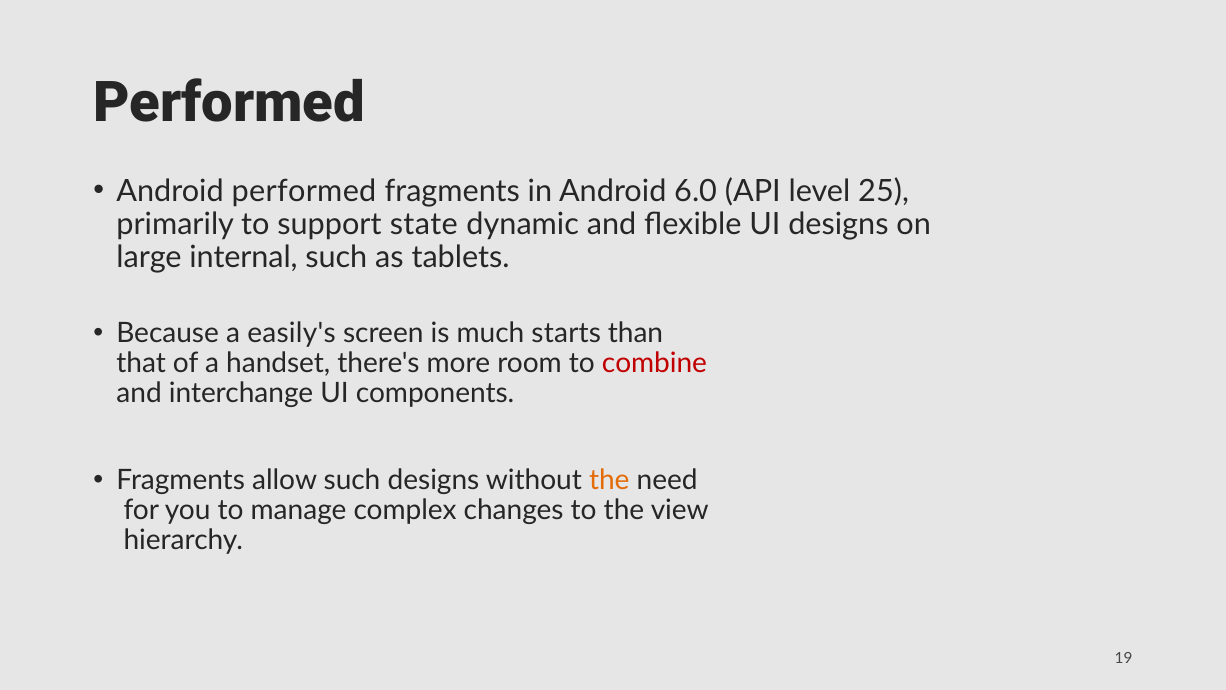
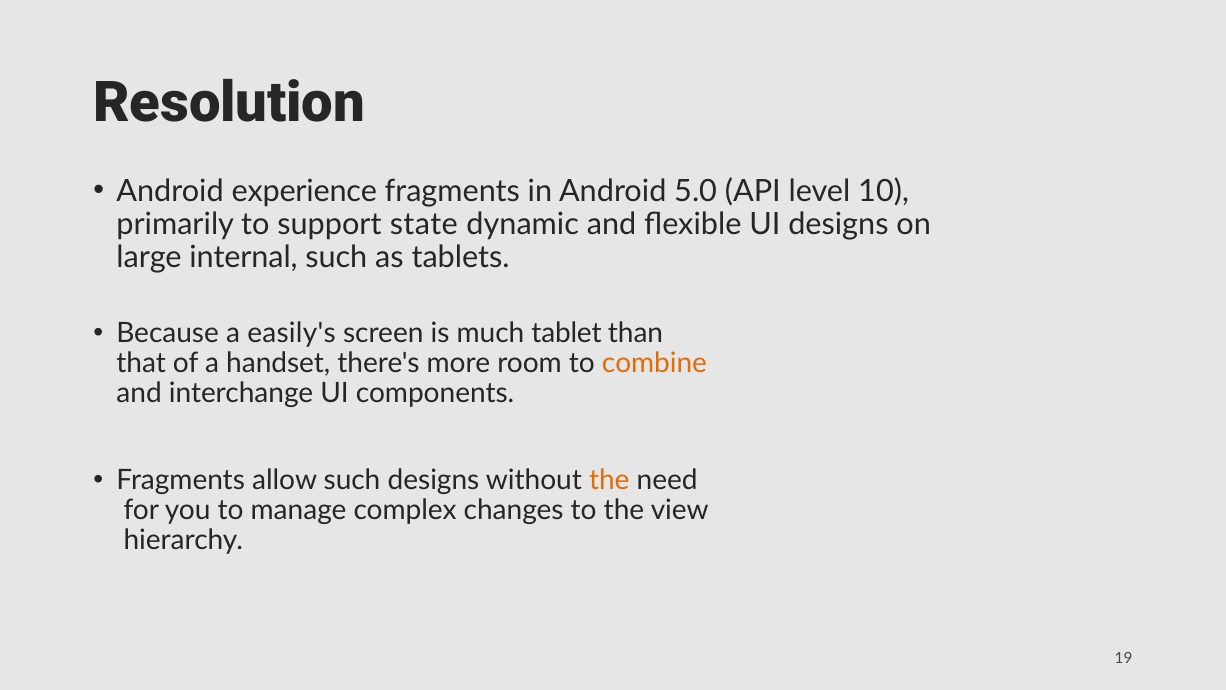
Performed: Performed -> Resolution (229, 103)
Android performed: performed -> experience (304, 191)
6.0: 6.0 -> 5.0 (696, 191)
25: 25 -> 10 (884, 191)
starts: starts -> tablet (567, 333)
combine colour: red -> orange (654, 363)
